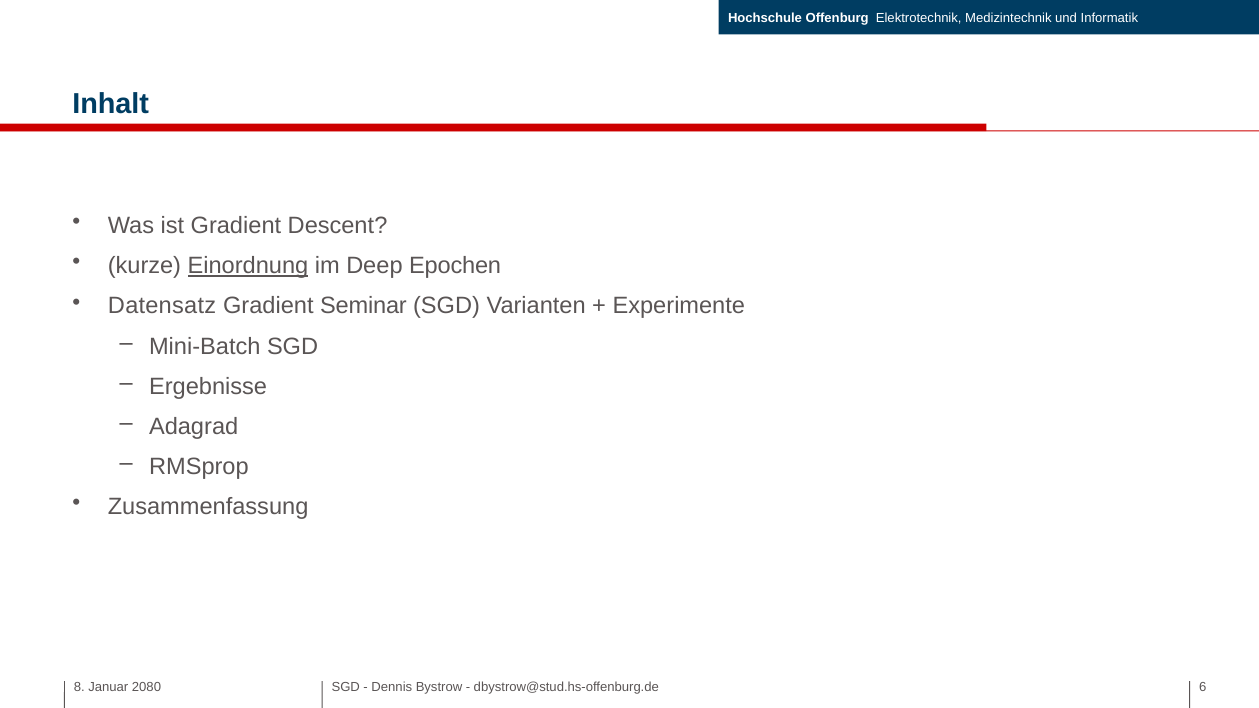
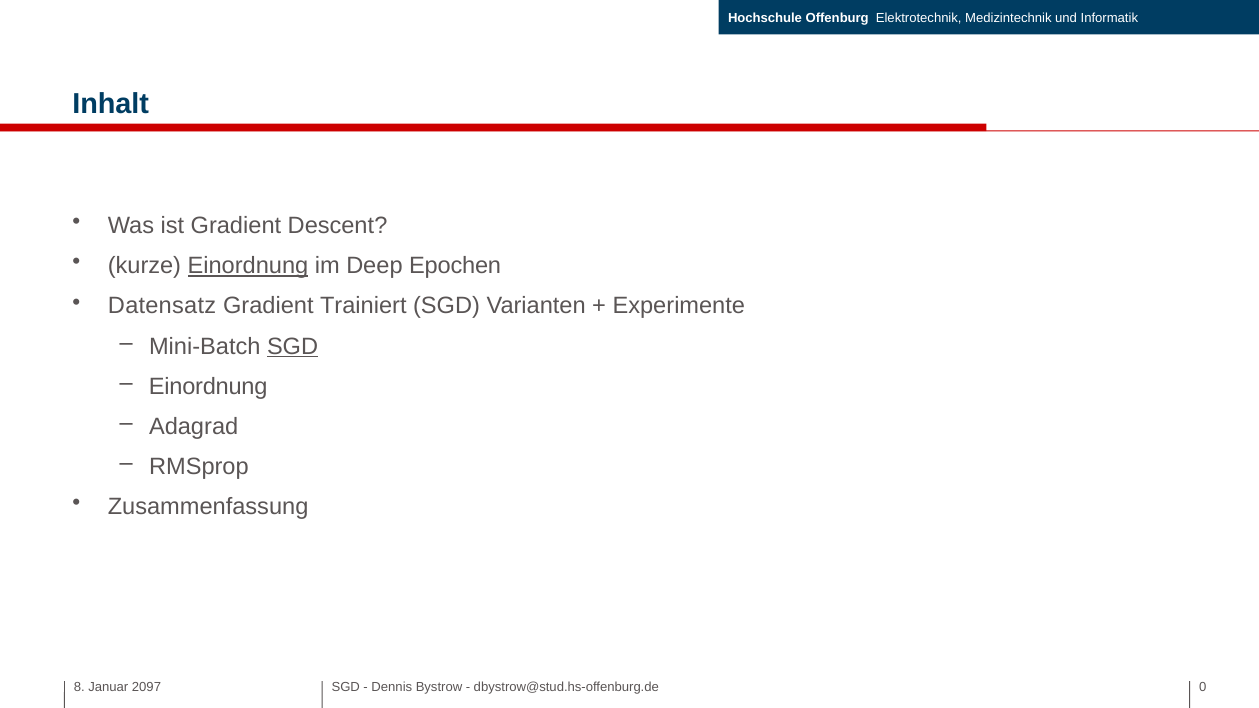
Seminar: Seminar -> Trainiert (363, 306)
SGD underline: none -> present (293, 346)
Ergebnisse: Ergebnisse -> Einordnung (208, 387)
2080: 2080 -> 2097 (147, 687)
6: 6 -> 0 (1203, 687)
